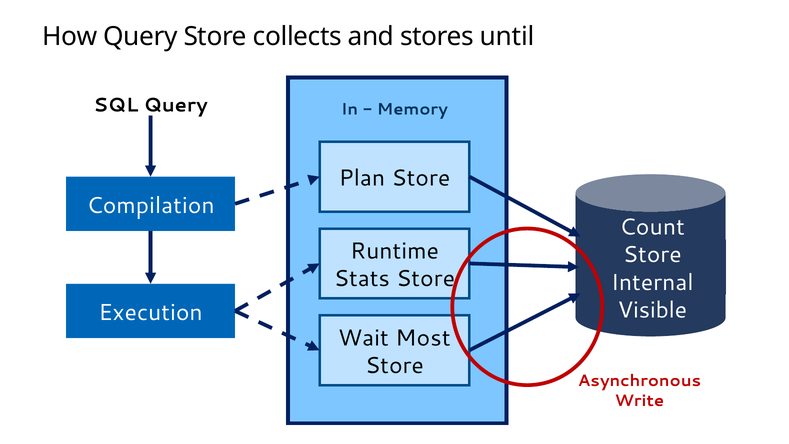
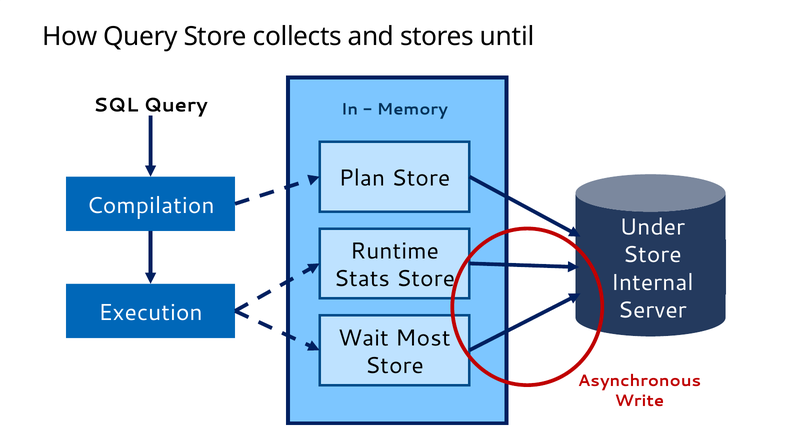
Count: Count -> Under (652, 227)
Visible: Visible -> Server (652, 310)
